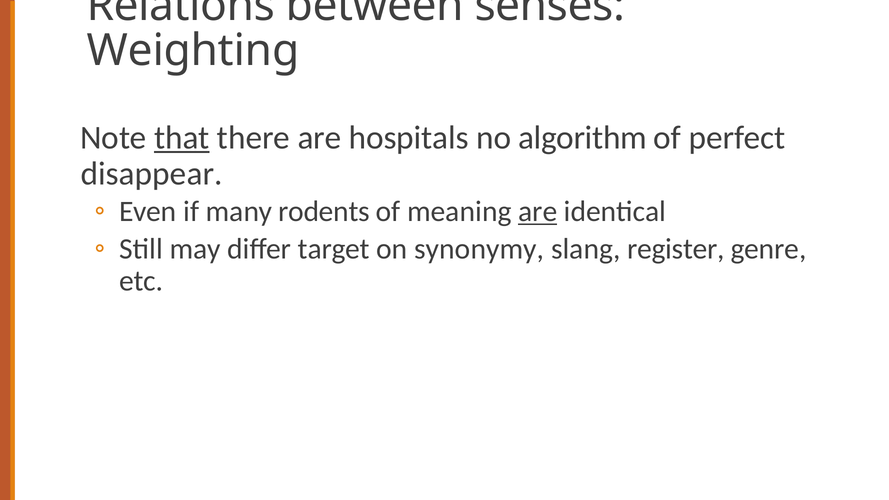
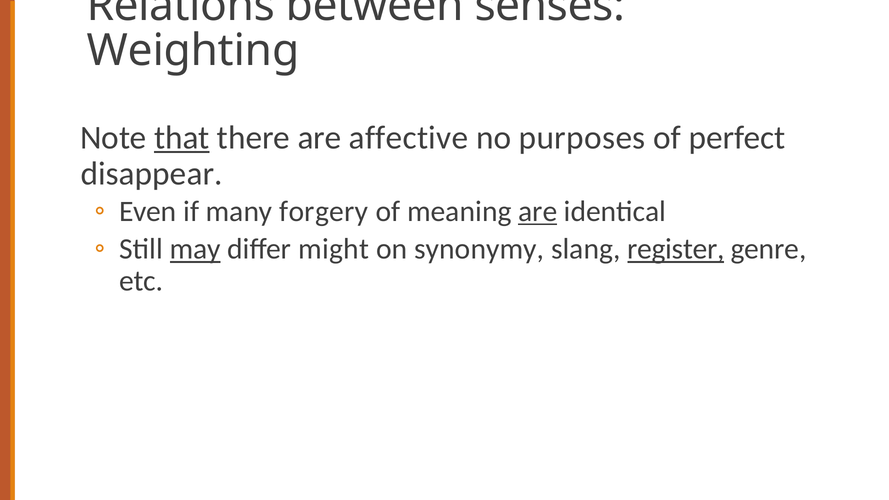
hospitals: hospitals -> affective (409, 138)
algorithm: algorithm -> purposes (582, 138)
rodents: rodents -> forgery (324, 212)
may underline: none -> present (195, 249)
target: target -> might (334, 249)
register underline: none -> present (676, 249)
